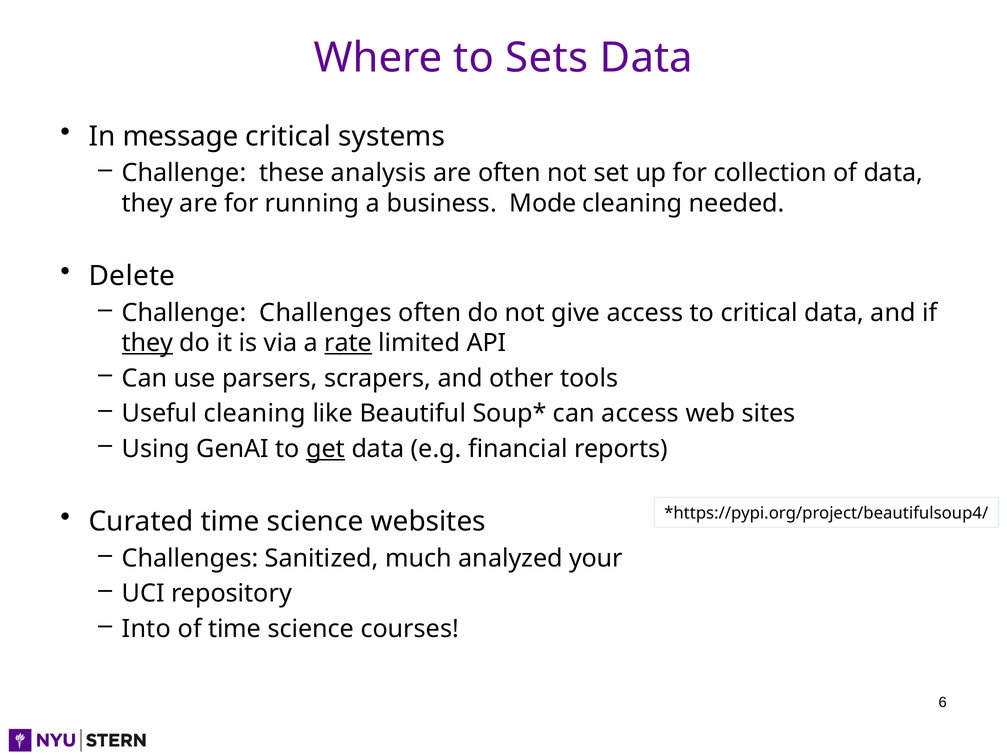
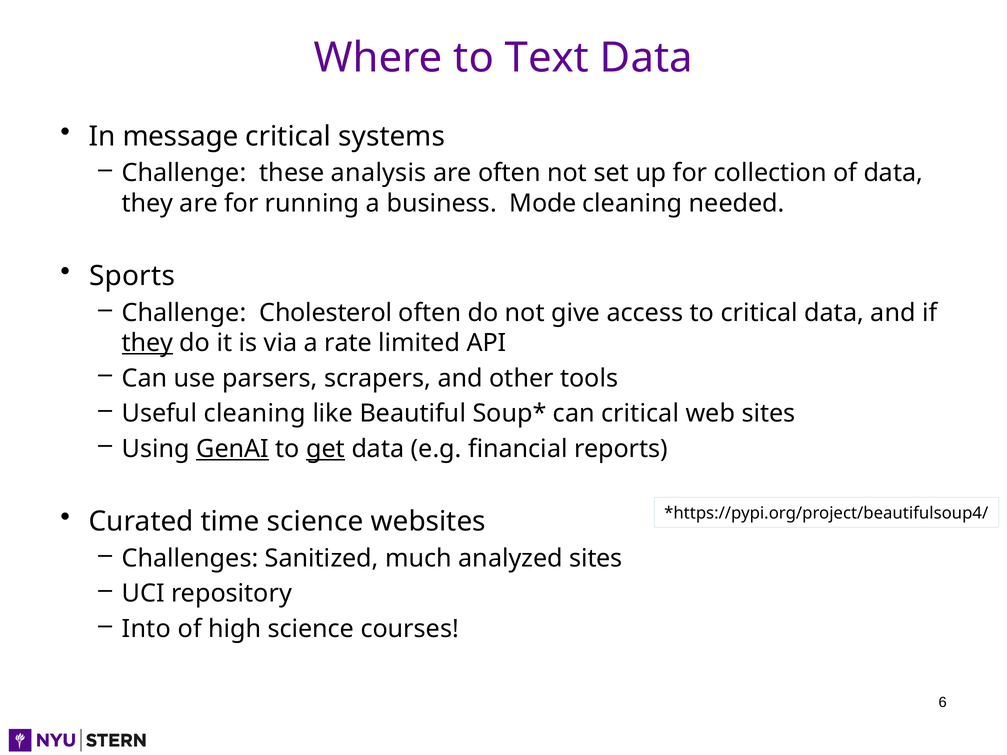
Sets: Sets -> Text (547, 58)
Delete: Delete -> Sports (132, 276)
Challenge Challenges: Challenges -> Cholesterol (326, 313)
rate underline: present -> none (348, 343)
can access: access -> critical (640, 414)
GenAI underline: none -> present (233, 449)
analyzed your: your -> sites (596, 559)
of time: time -> high (235, 629)
